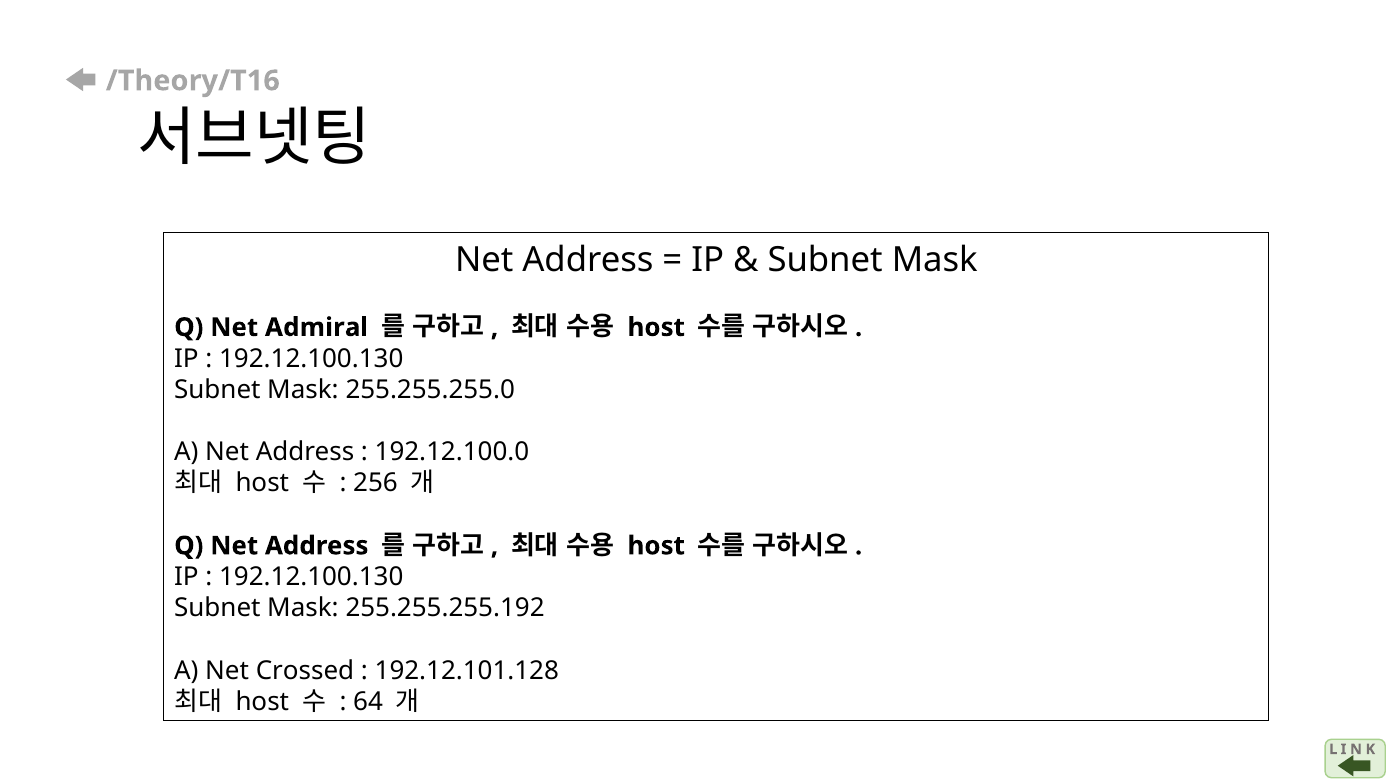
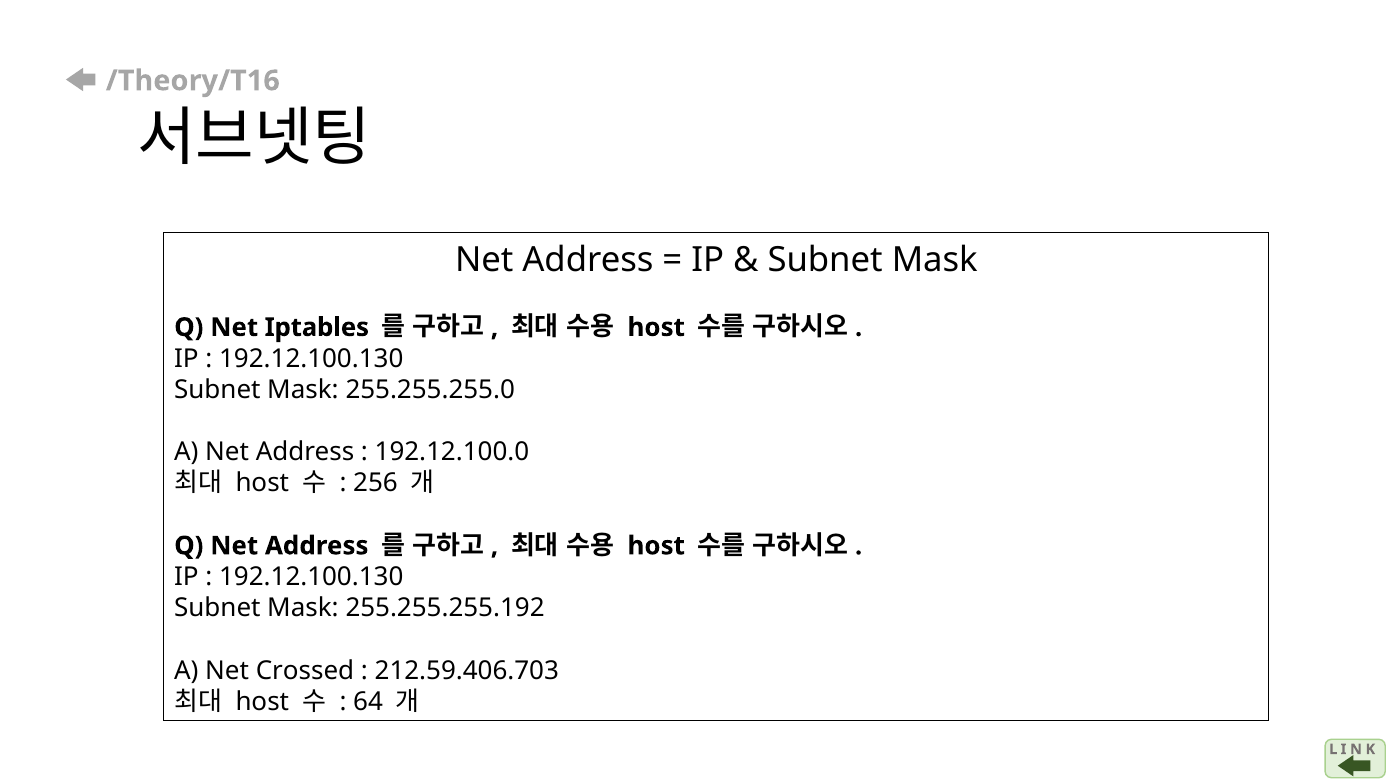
Admiral: Admiral -> Iptables (317, 327)
192.12.101.128: 192.12.101.128 -> 212.59.406.703 (467, 671)
